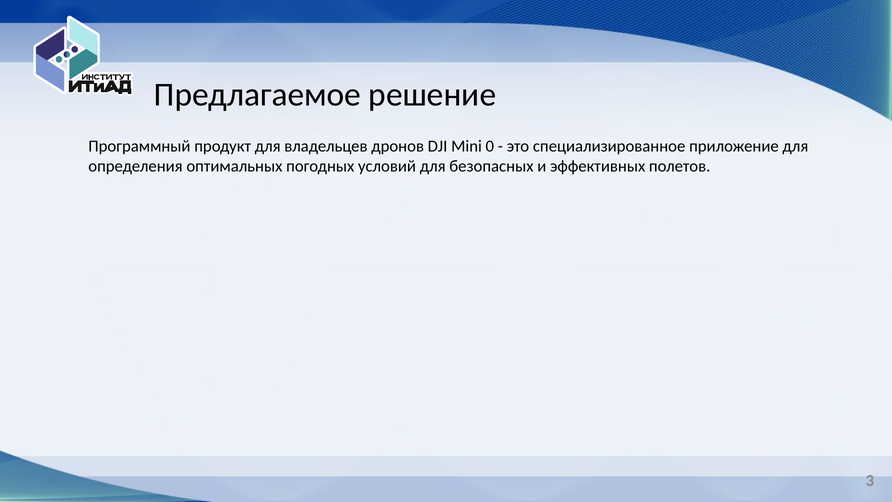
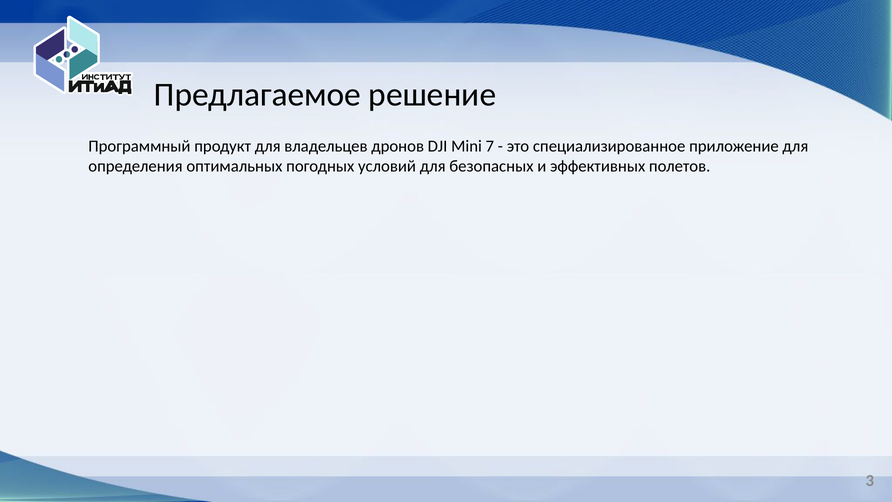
0: 0 -> 7 (490, 146)
